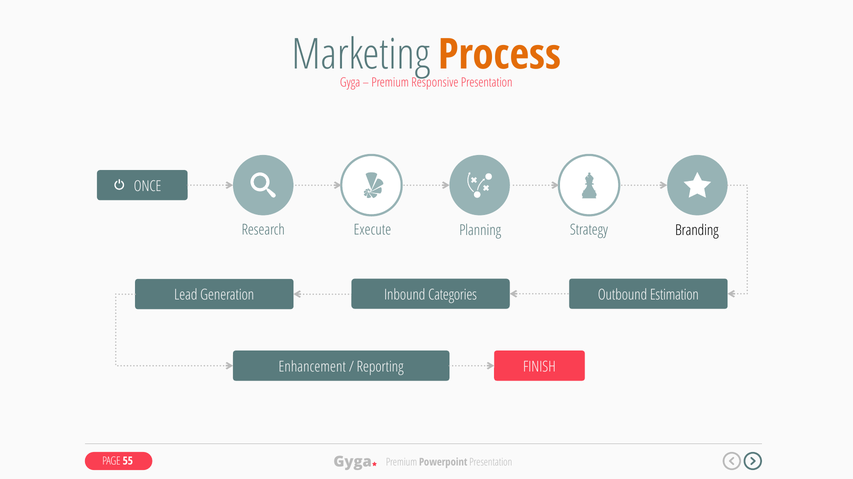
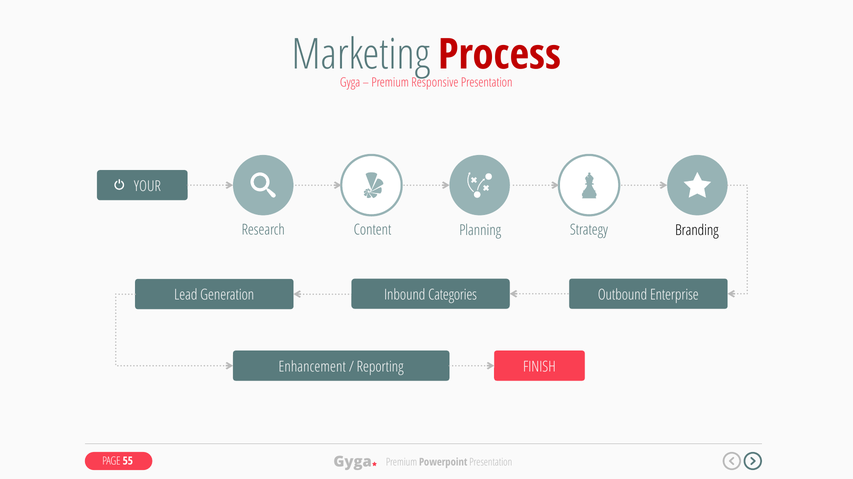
Process colour: orange -> red (500, 55)
ONCE: ONCE -> YOUR (147, 186)
Execute: Execute -> Content (372, 230)
Estimation: Estimation -> Enterprise (674, 295)
